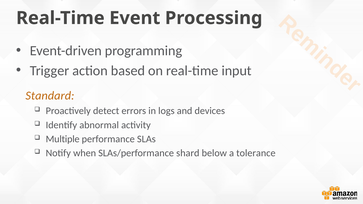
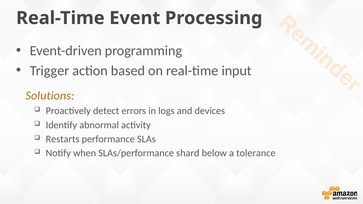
Standard: Standard -> Solutions (50, 96)
Multiple: Multiple -> Restarts (63, 139)
